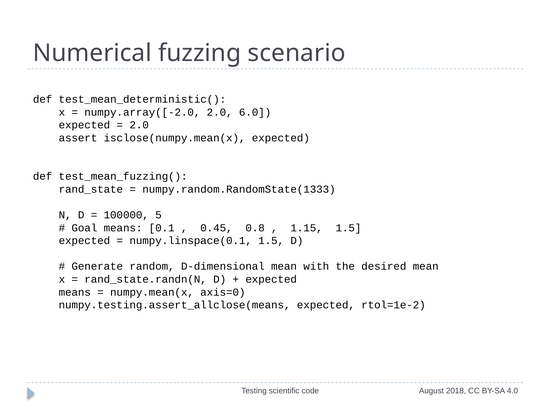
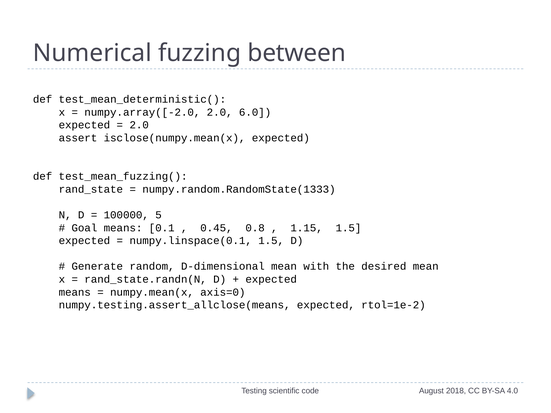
scenario: scenario -> between (297, 53)
